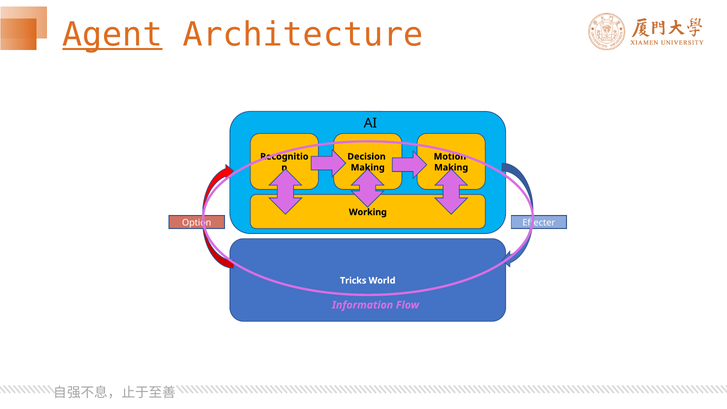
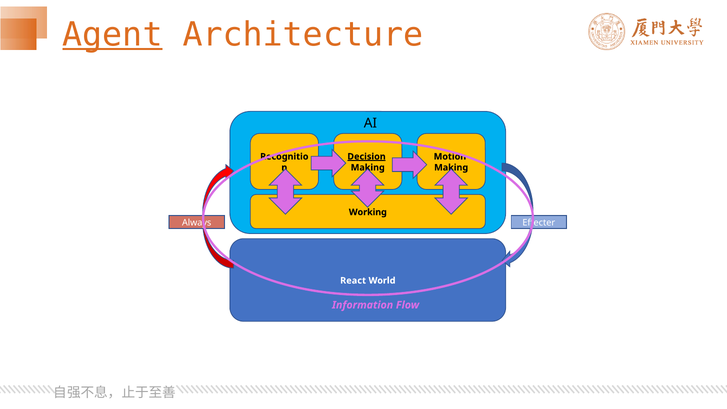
Decision underline: none -> present (367, 157)
Option: Option -> Always (197, 223)
Tricks: Tricks -> React (353, 281)
